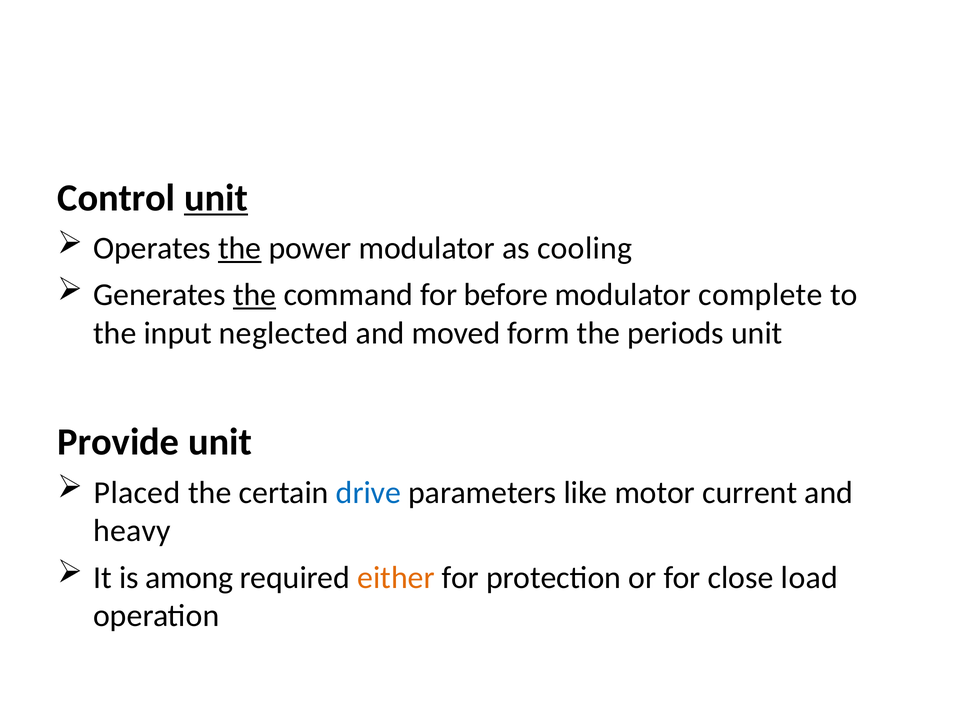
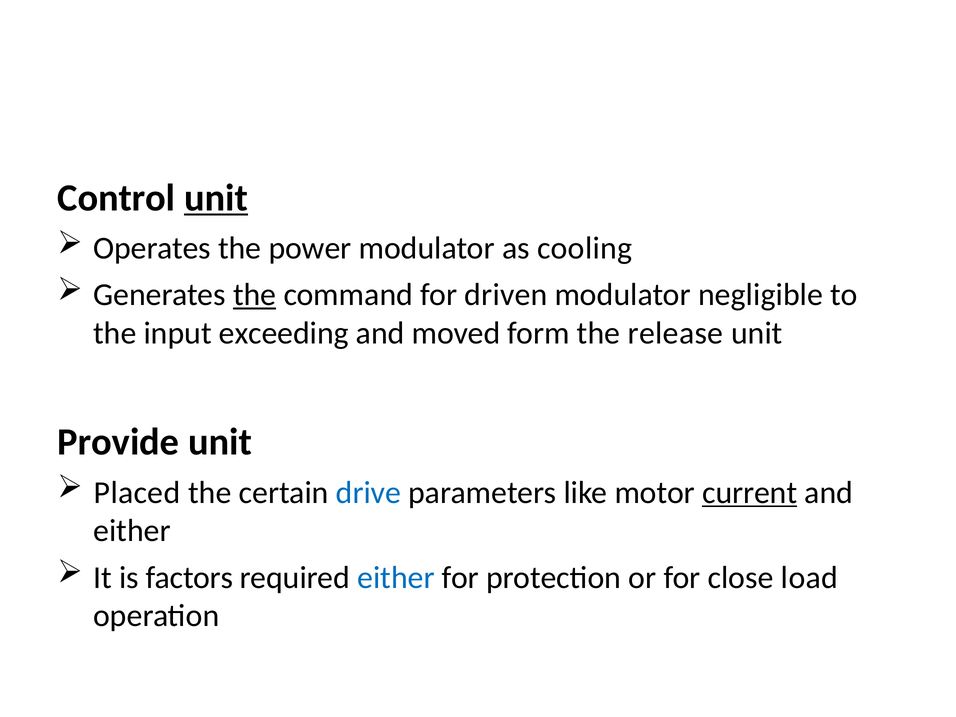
the underline: present -> none (240, 248)
before: before -> driven (506, 295)
complete: complete -> negligible (761, 295)
neglected: neglected -> exceeding (284, 333)
periods: periods -> release (675, 333)
current underline: none -> present (750, 493)
heavy: heavy -> either (132, 531)
among: among -> factors (189, 577)
either colour: orange -> blue (396, 577)
